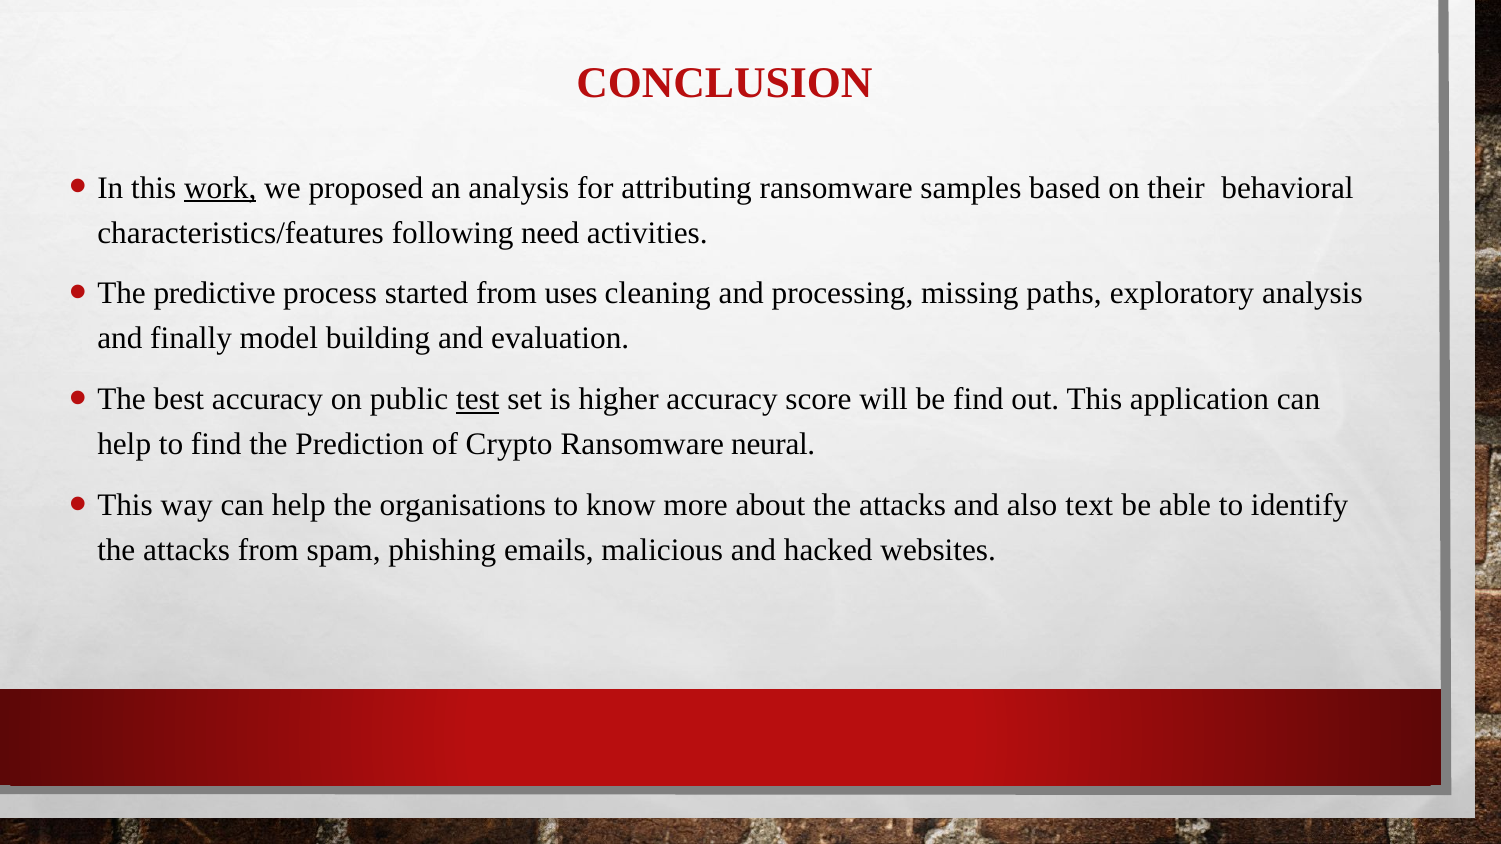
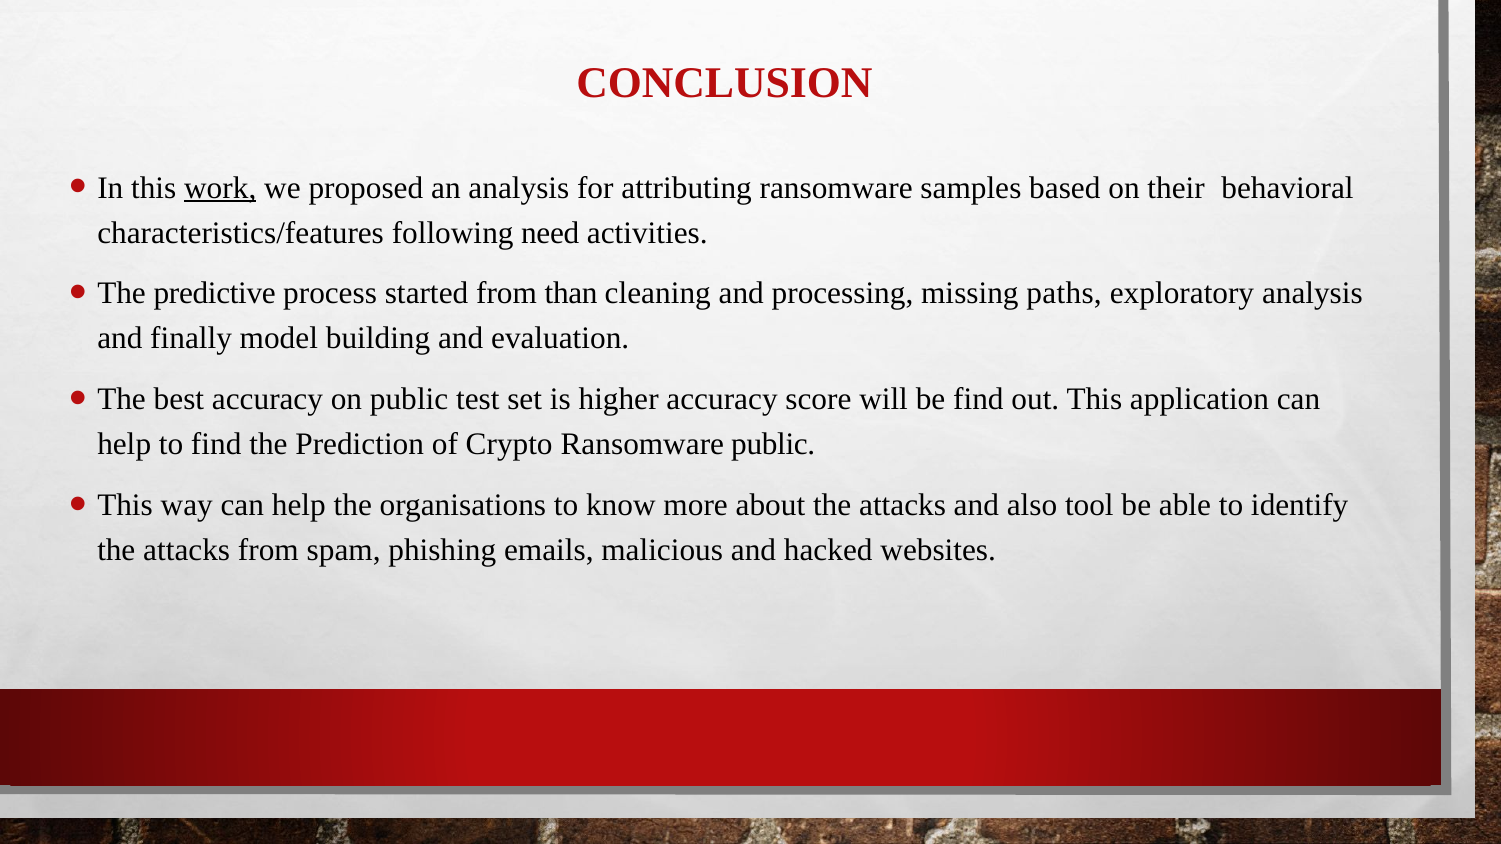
uses: uses -> than (571, 294)
test underline: present -> none (478, 399)
Ransomware neural: neural -> public (773, 444)
text: text -> tool (1089, 505)
